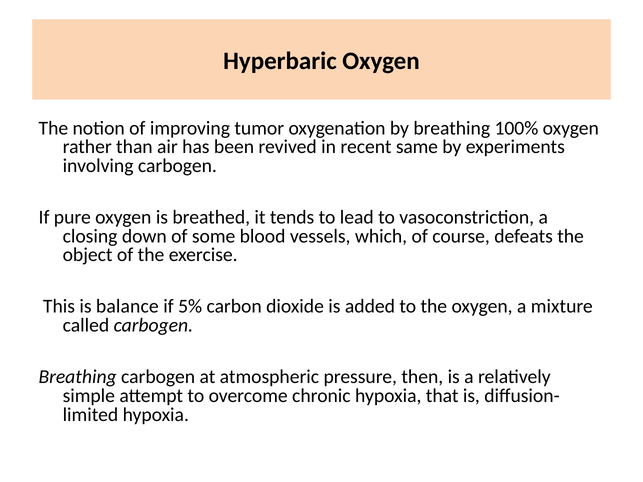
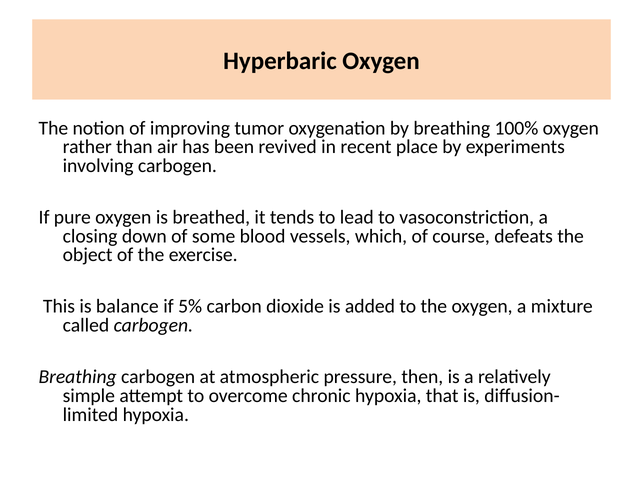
same: same -> place (417, 147)
